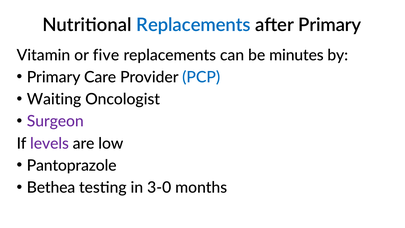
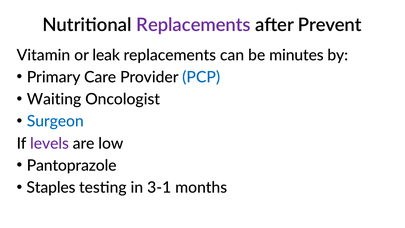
Replacements colour: blue -> purple (194, 25)
after Primary: Primary -> Prevent (330, 25)
five: five -> leak (106, 55)
Surgeon colour: purple -> blue (55, 121)
Bethea: Bethea -> Staples (51, 188)
3-0: 3-0 -> 3-1 (159, 188)
